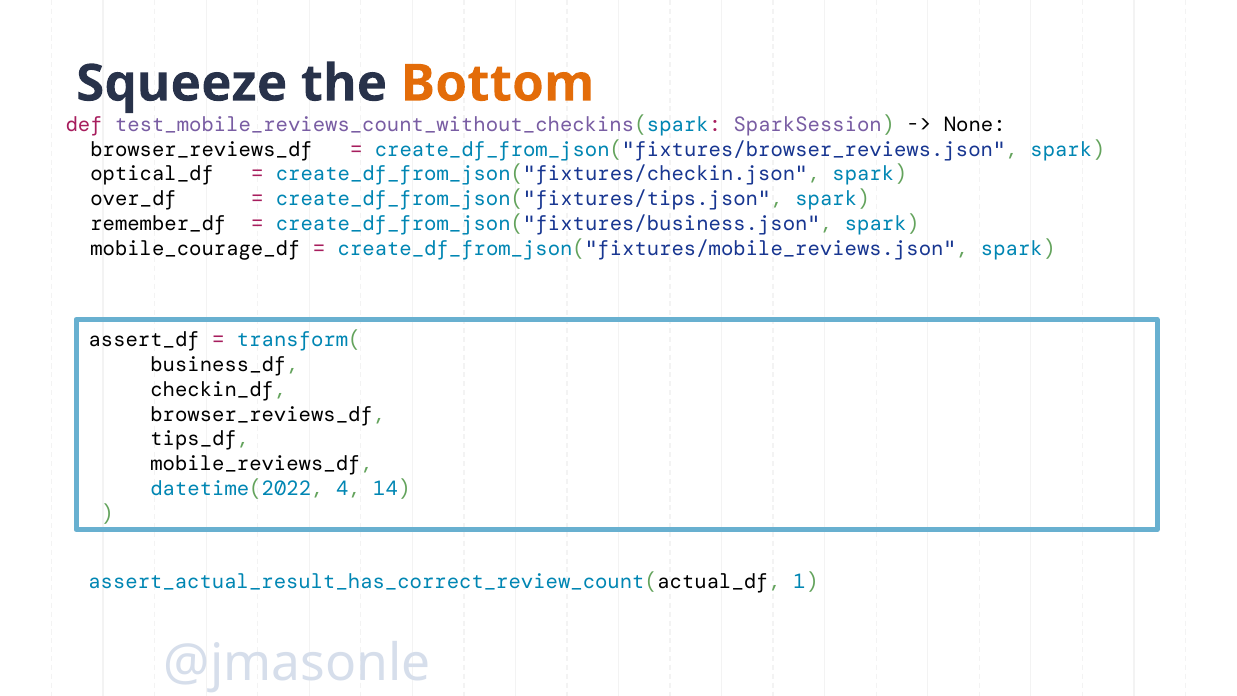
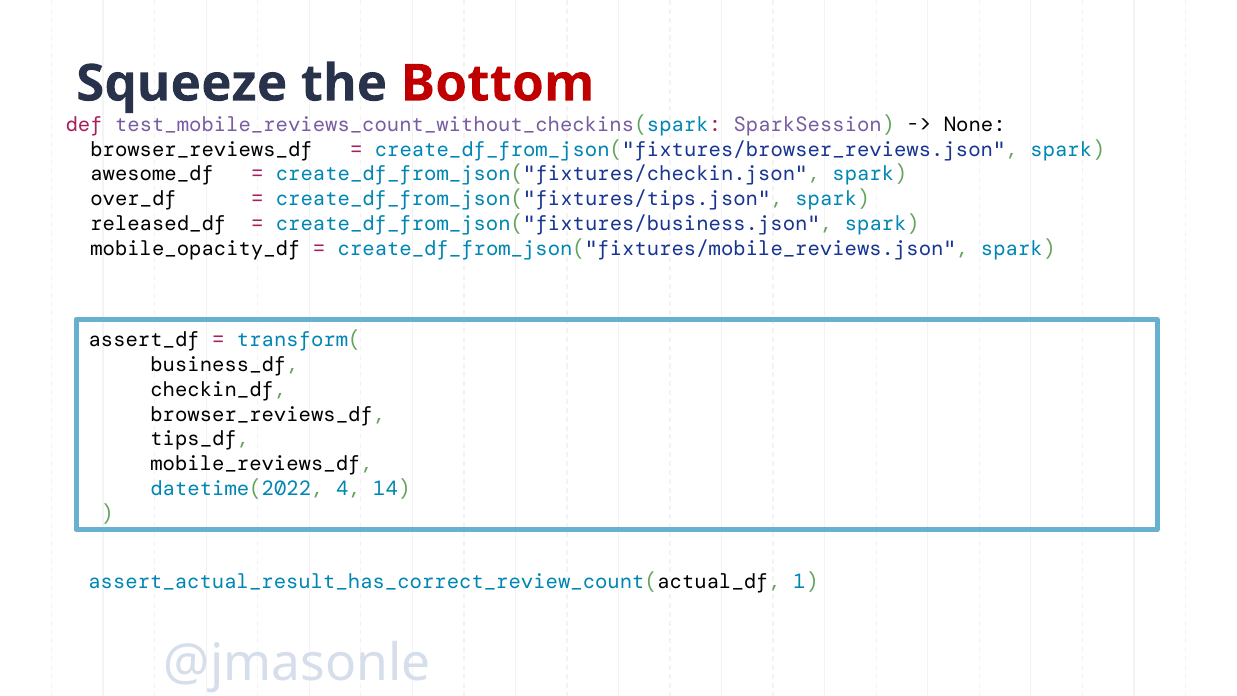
Bottom colour: orange -> red (498, 84)
optical_df: optical_df -> awesome_df (152, 174)
remember_df: remember_df -> released_df (158, 224)
mobile_courage_df: mobile_courage_df -> mobile_opacity_df (195, 248)
